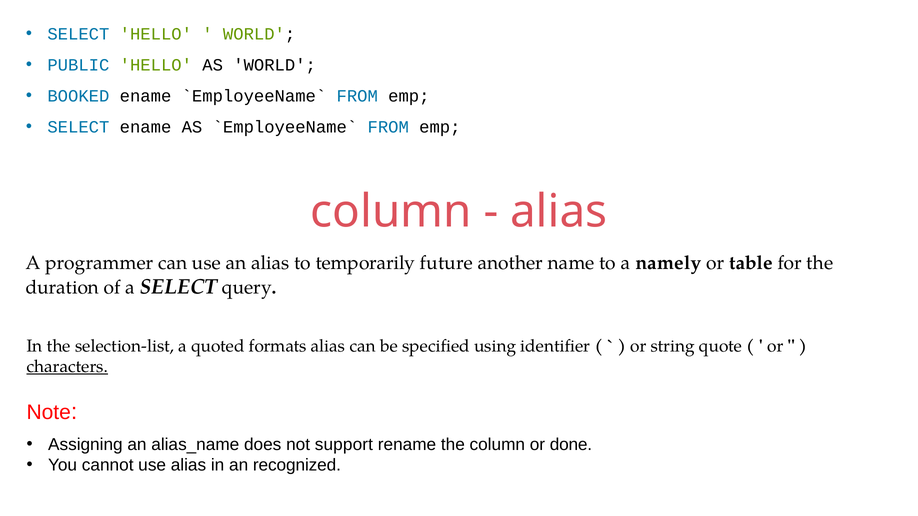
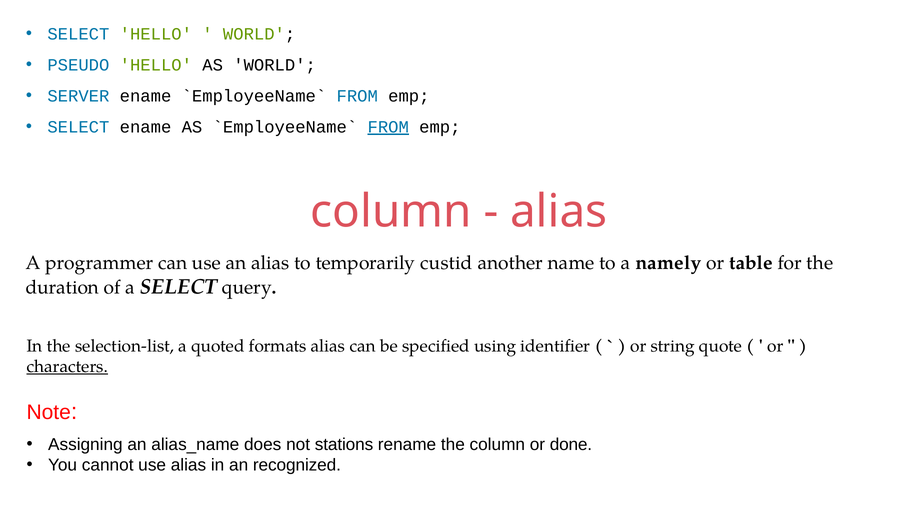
PUBLIC: PUBLIC -> PSEUDO (78, 65)
BOOKED: BOOKED -> SERVER (78, 96)
FROM underline: none -> present (388, 127)
future: future -> custid (446, 263)
support: support -> stations (344, 445)
